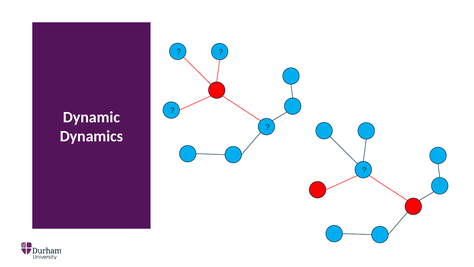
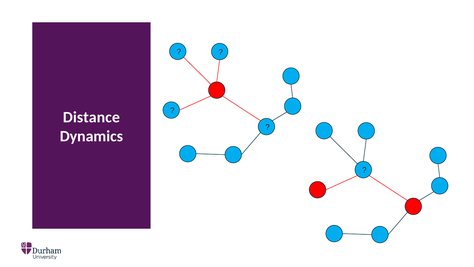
Dynamic: Dynamic -> Distance (91, 117)
